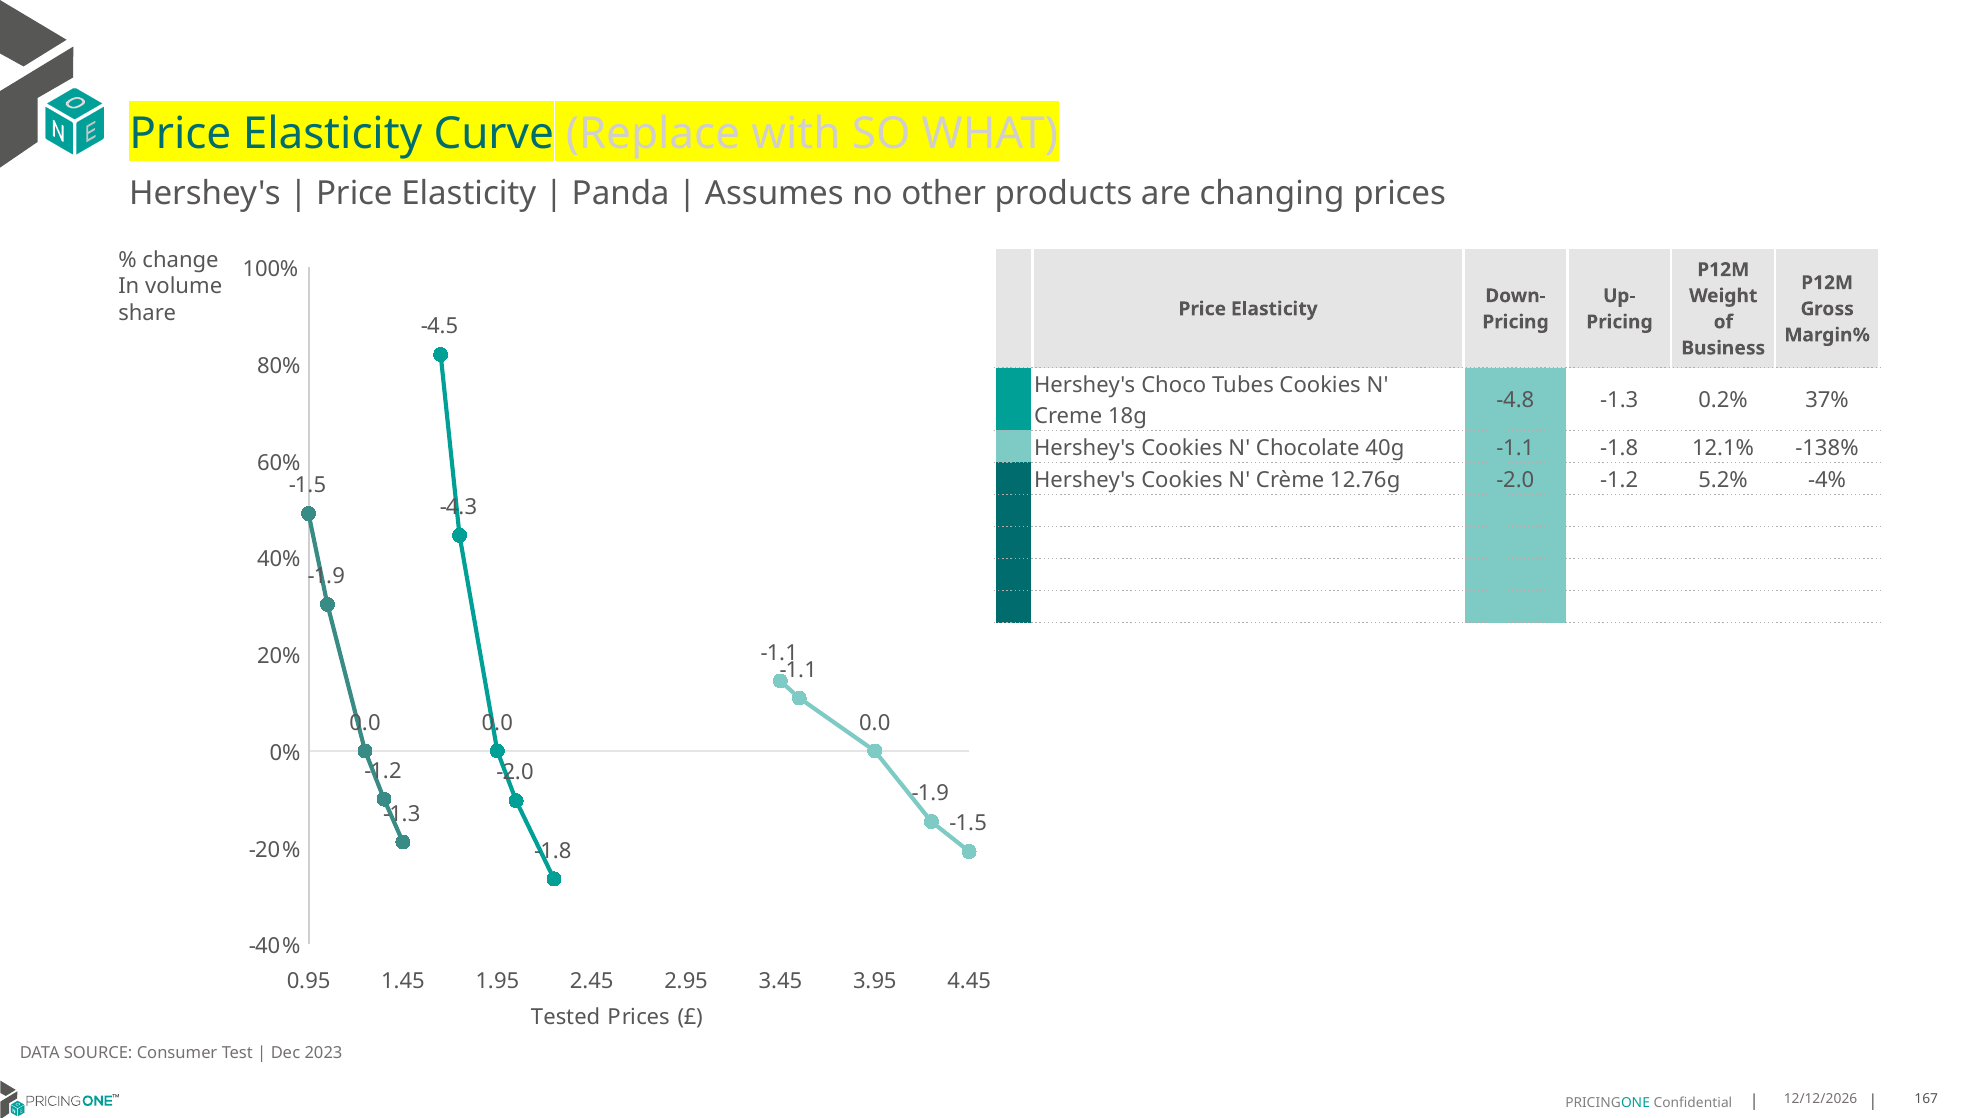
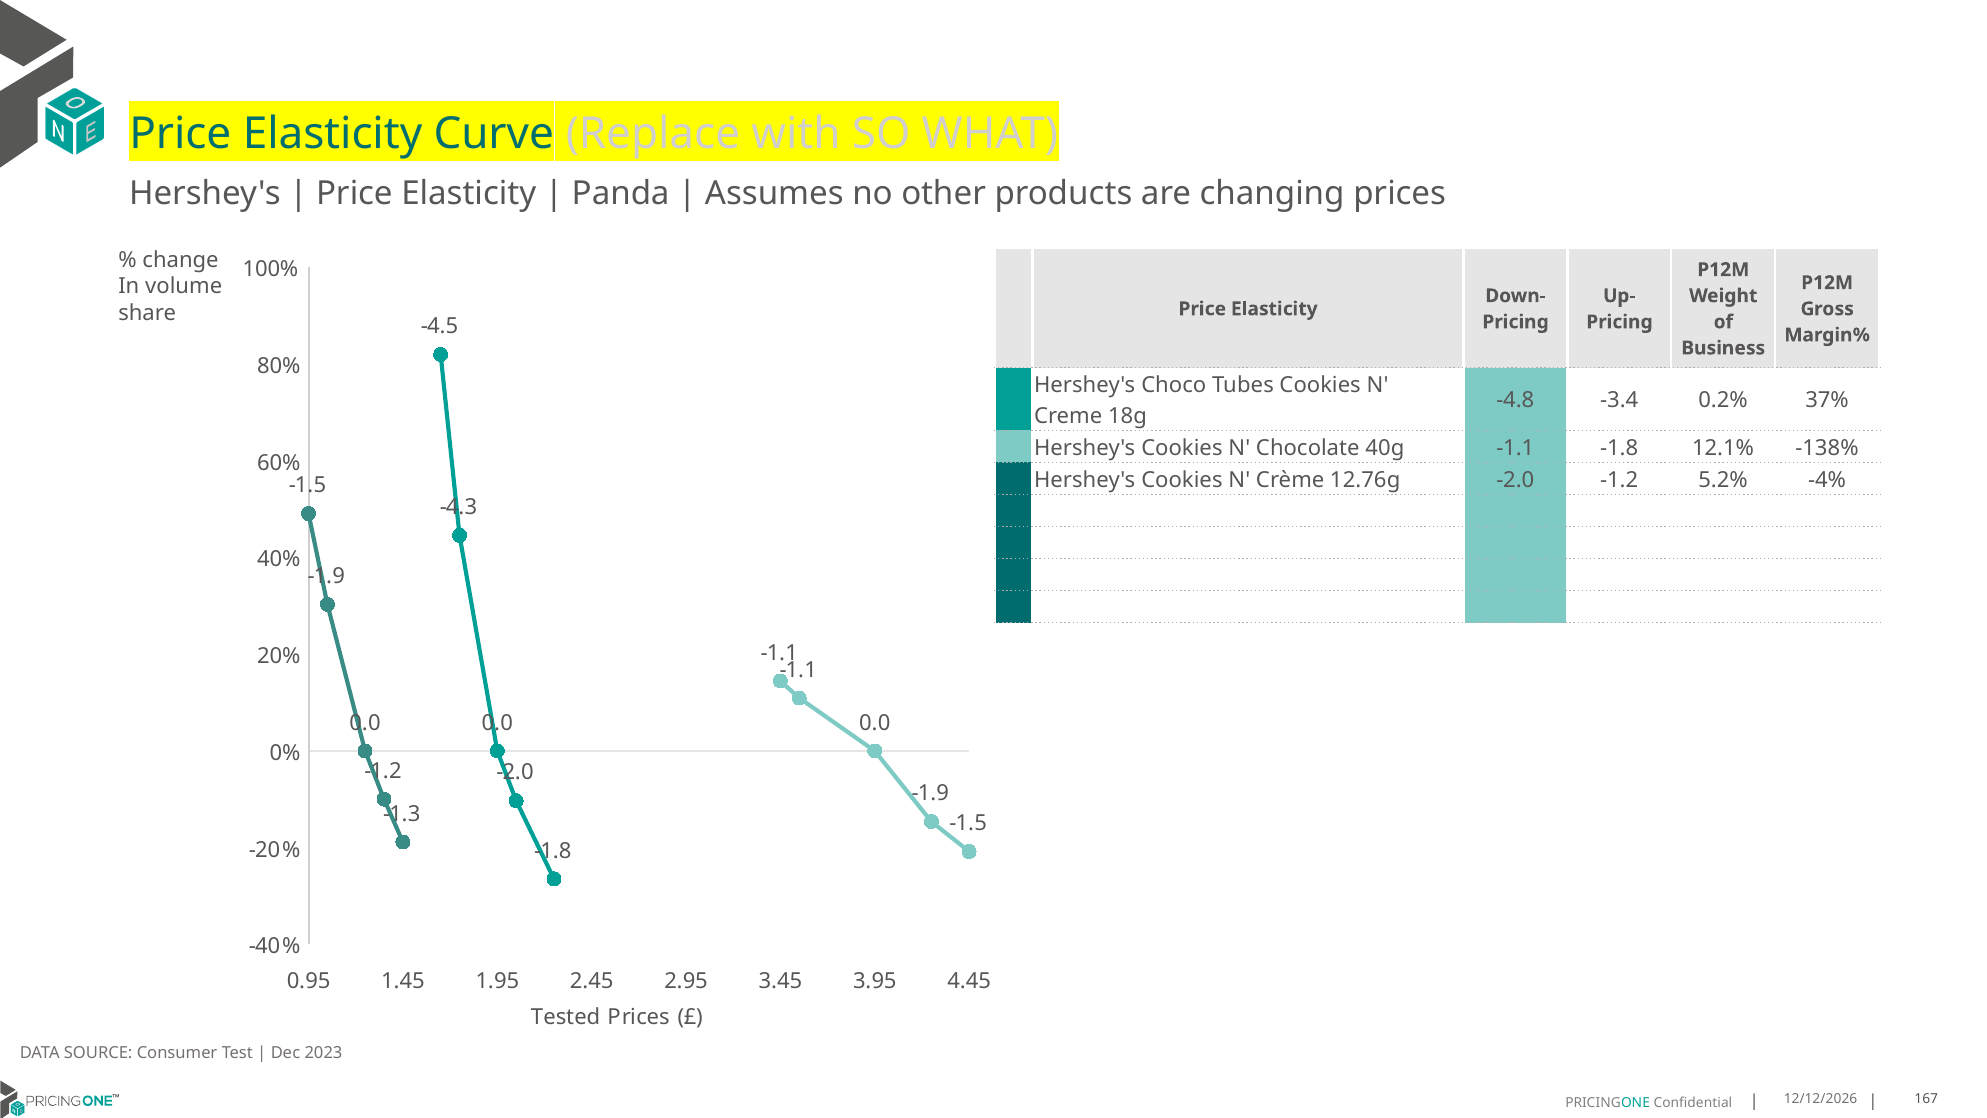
-4.8 -1.3: -1.3 -> -3.4 (1619, 400)
